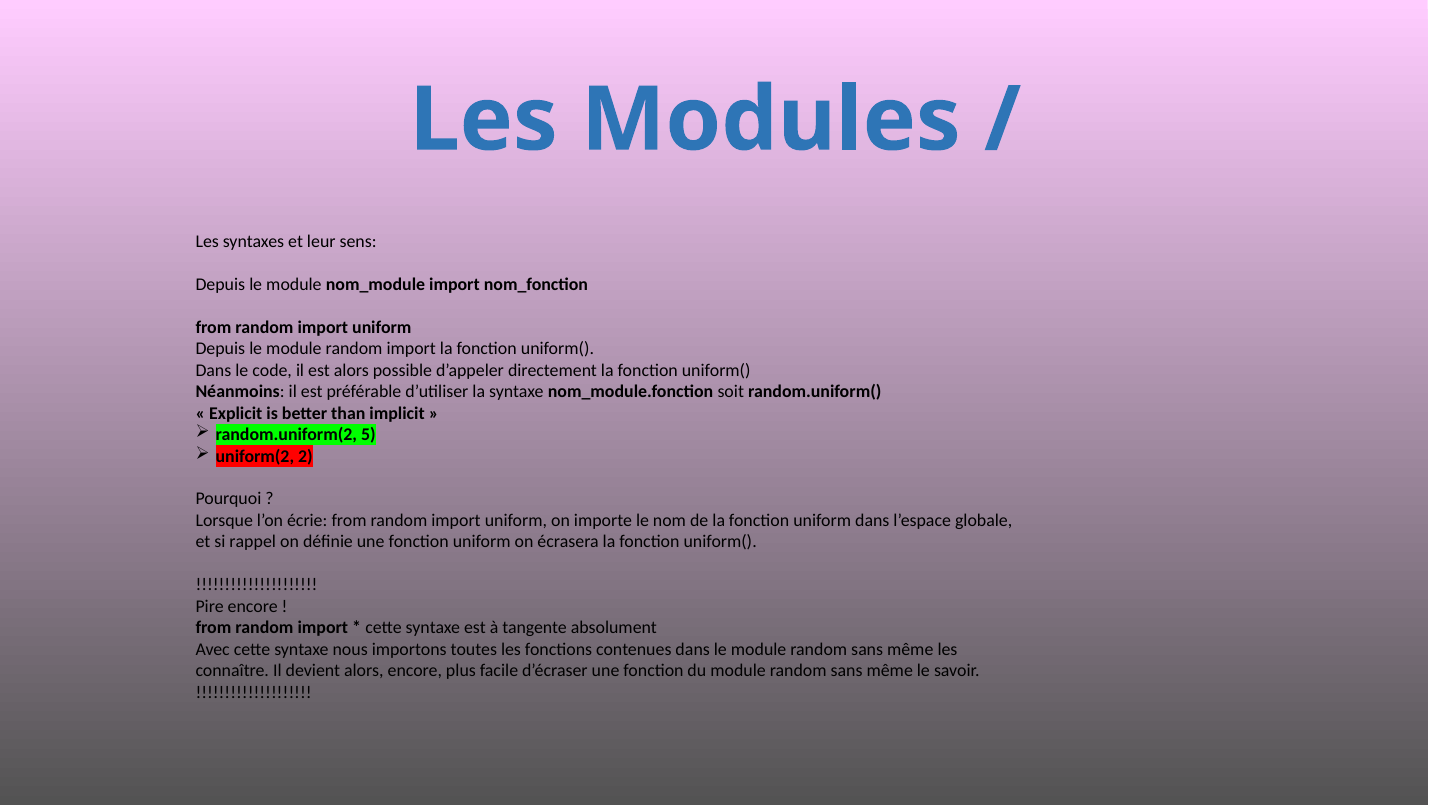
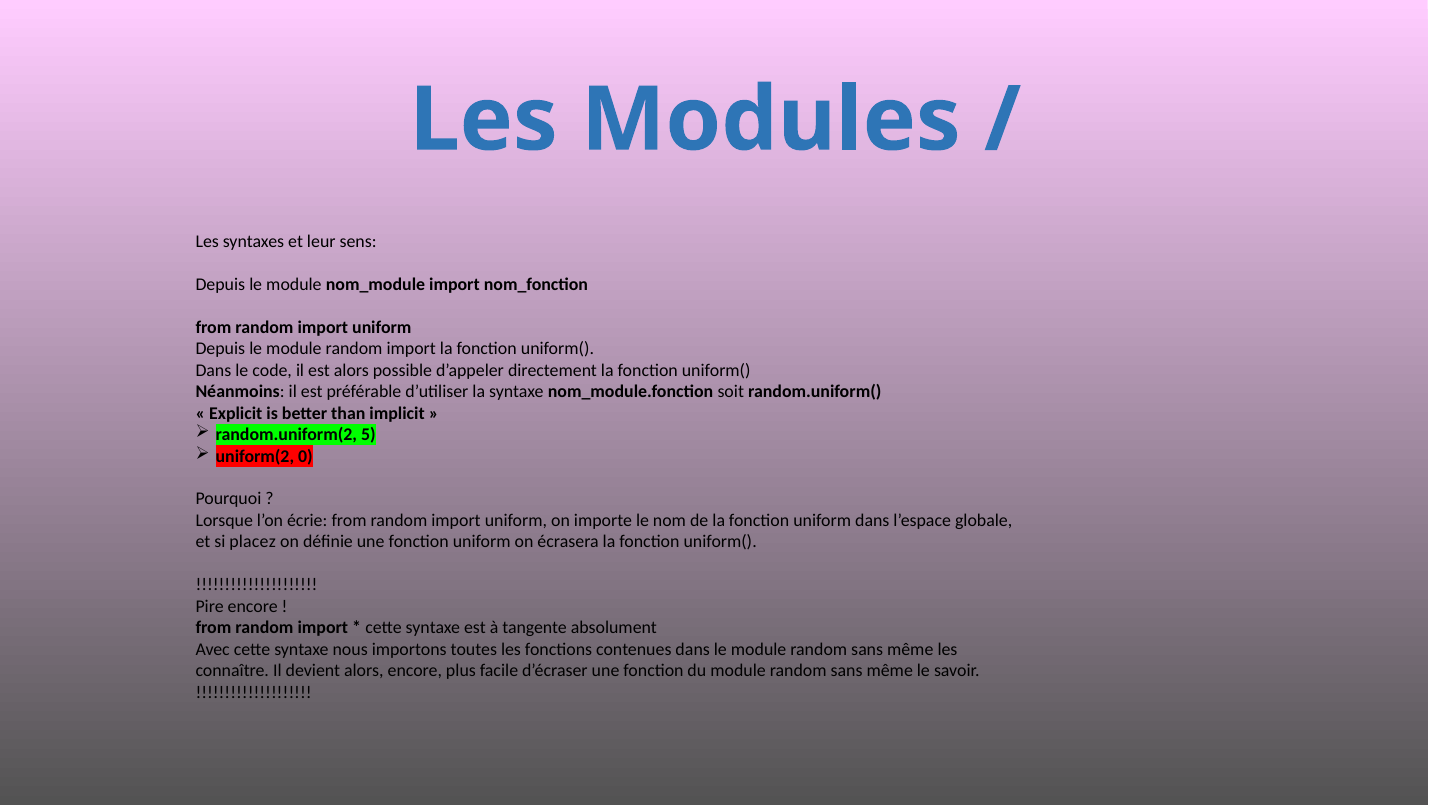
2: 2 -> 0 (305, 456)
rappel: rappel -> placez (253, 542)
